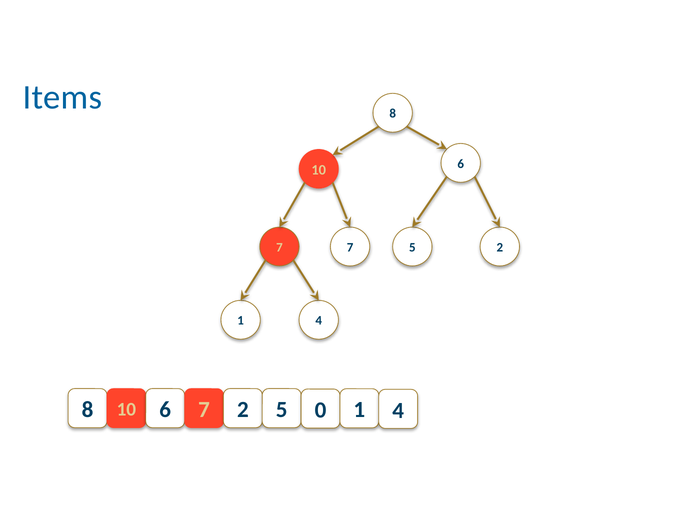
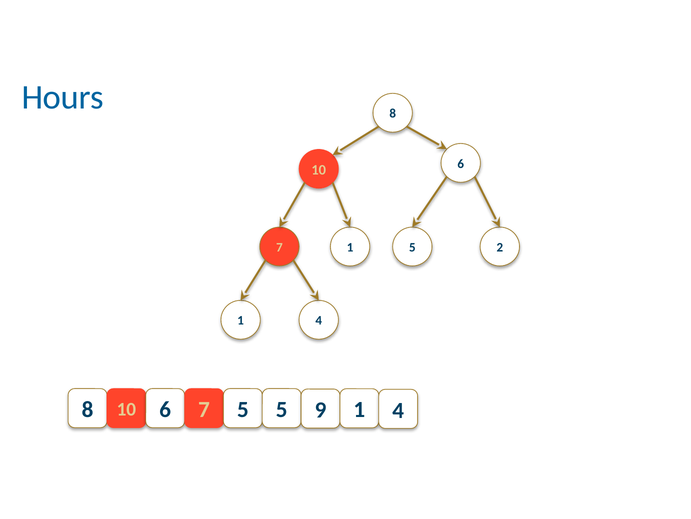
Items: Items -> Hours (63, 97)
7 7: 7 -> 1 (350, 247)
7 2: 2 -> 5 (243, 409)
0: 0 -> 9 (321, 410)
